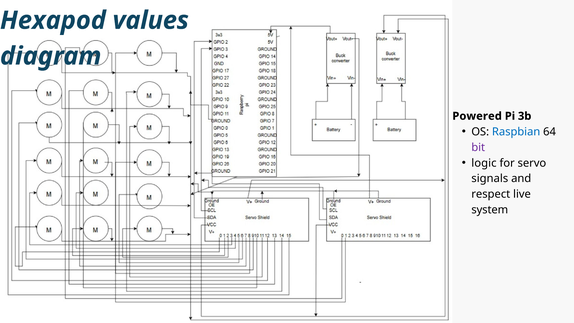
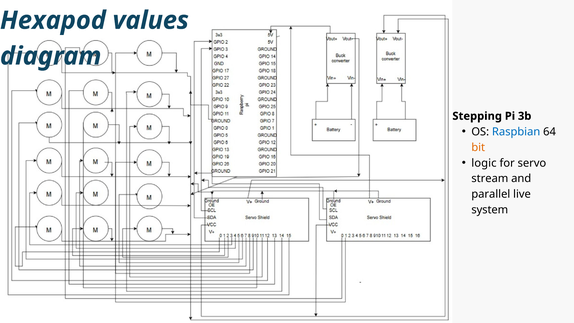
Powered: Powered -> Stepping (477, 116)
bit colour: purple -> orange (478, 147)
signals: signals -> stream (490, 179)
respect: respect -> parallel (491, 194)
